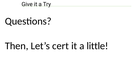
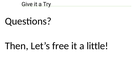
cert: cert -> free (61, 46)
